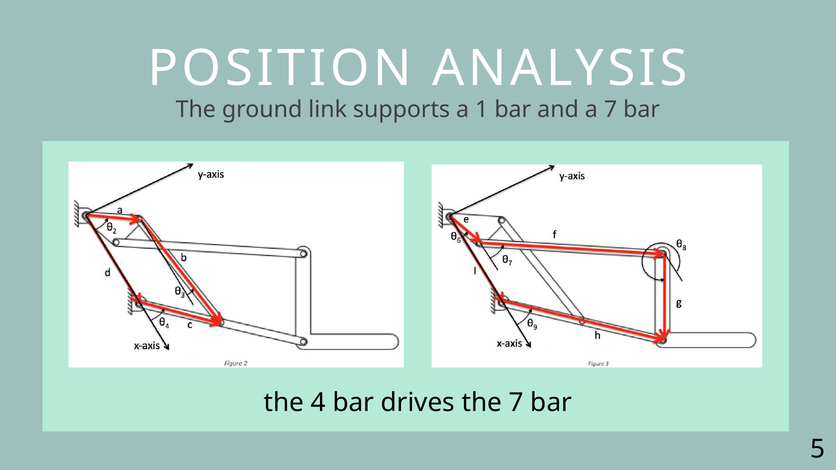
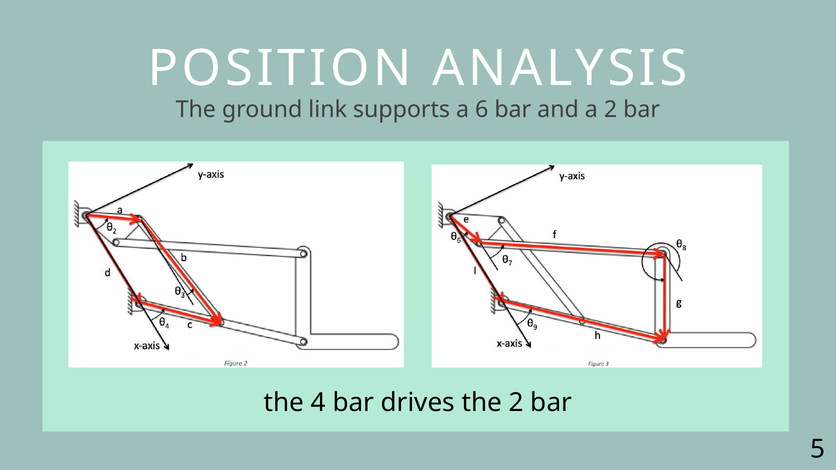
1: 1 -> 6 (482, 109)
a 7: 7 -> 2 (611, 109)
the 7: 7 -> 2 (516, 403)
